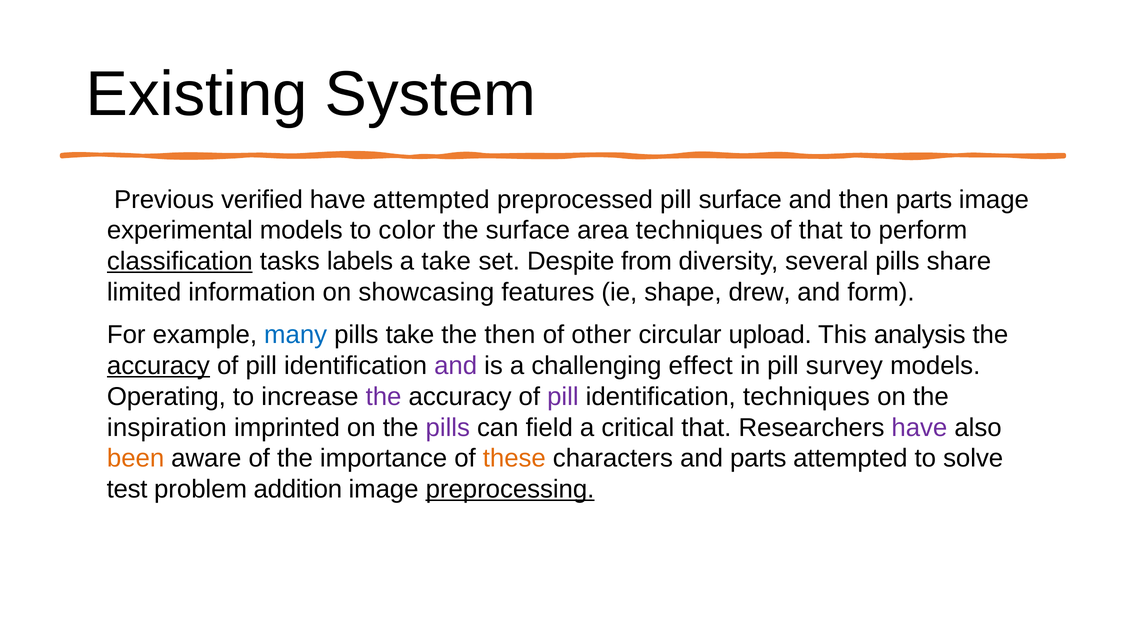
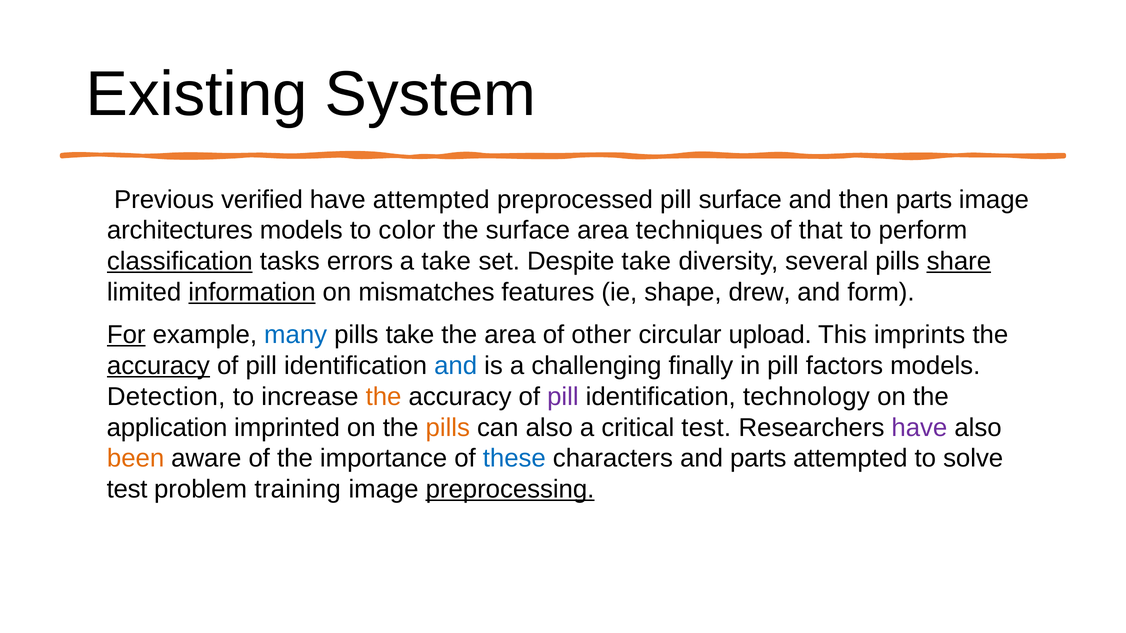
experimental: experimental -> architectures (180, 231)
labels: labels -> errors (360, 261)
Despite from: from -> take (646, 261)
share underline: none -> present (959, 261)
information underline: none -> present (252, 292)
showcasing: showcasing -> mismatches (427, 292)
For underline: none -> present (126, 335)
the then: then -> area (510, 335)
analysis: analysis -> imprints (920, 335)
and colour: purple -> blue (456, 366)
effect: effect -> finally (701, 366)
survey: survey -> factors (844, 366)
Operating: Operating -> Detection (166, 397)
the colour: purple -> orange (384, 397)
identification techniques: techniques -> technology (806, 397)
inspiration: inspiration -> application (167, 428)
pills colour: purple -> orange (448, 428)
can field: field -> also (549, 428)
critical that: that -> test (706, 428)
these colour: orange -> blue (514, 459)
addition: addition -> training (298, 490)
